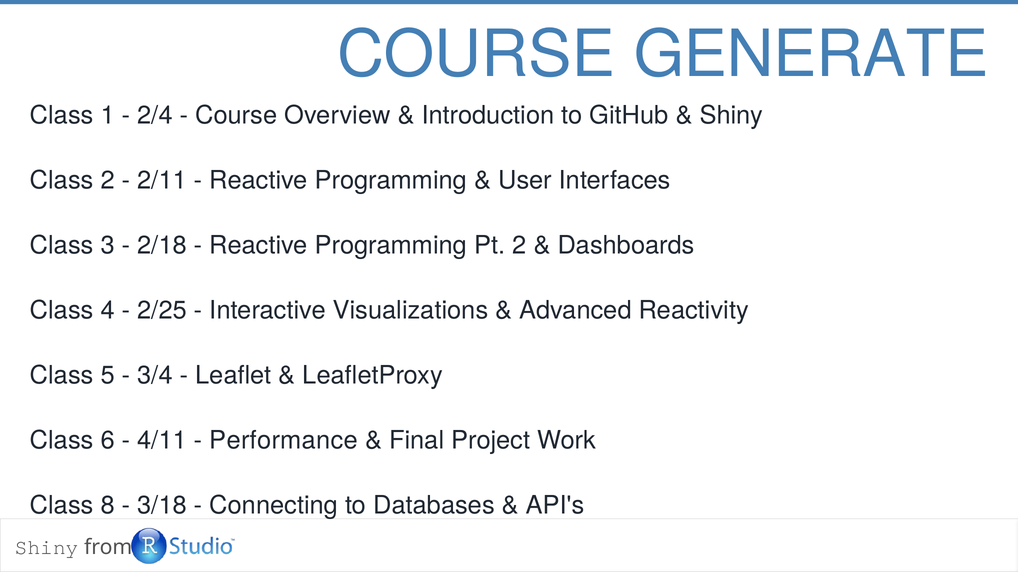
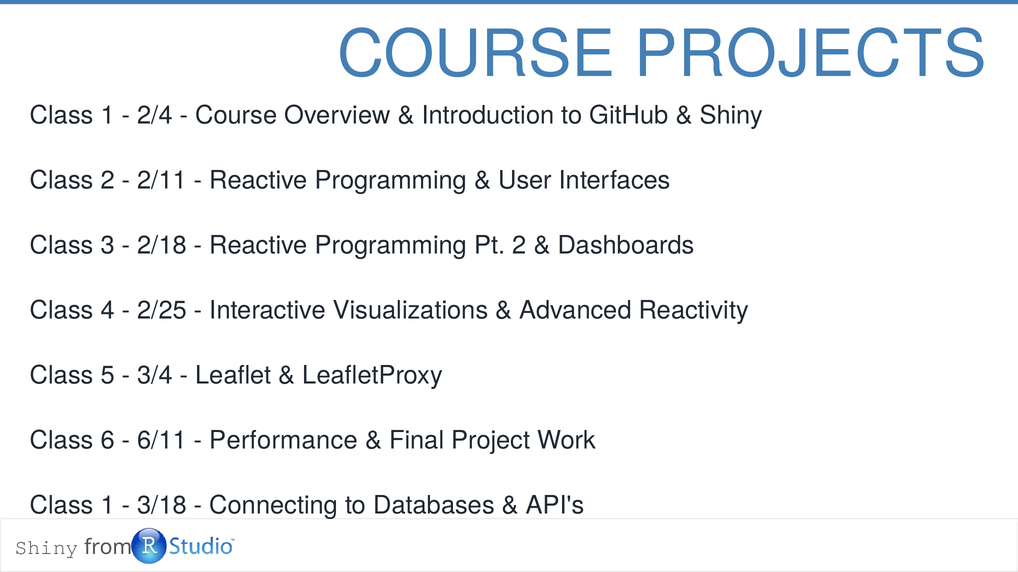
GENERATE: GENERATE -> PROJECTS (811, 55)
4/11: 4/11 -> 6/11 (162, 441)
8: 8 -> 1 (108, 506)
